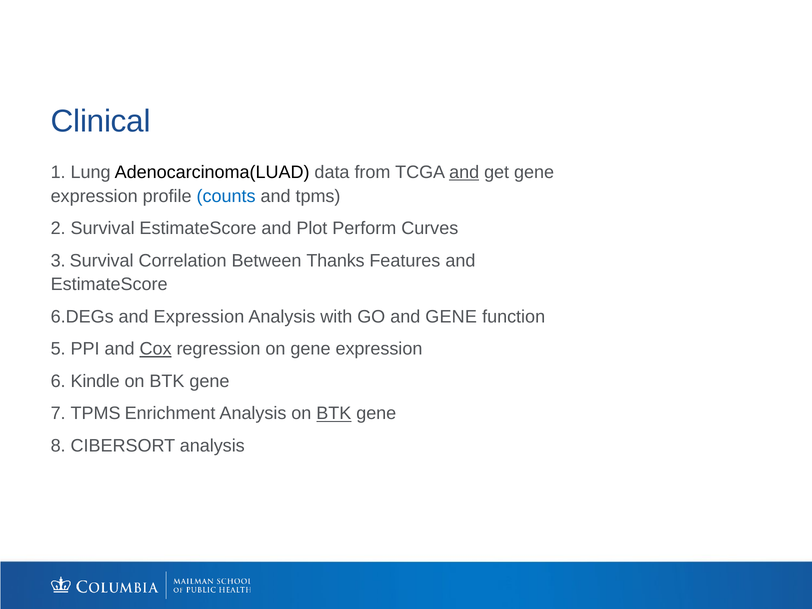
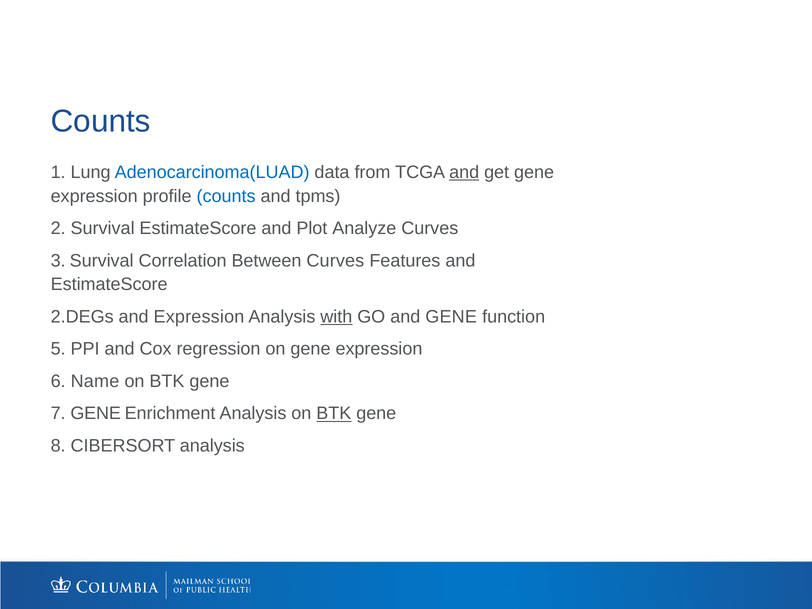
Clinical: Clinical -> Counts (101, 121)
Adenocarcinoma(LUAD colour: black -> blue (212, 172)
Perform: Perform -> Analyze (364, 228)
Between Thanks: Thanks -> Curves (335, 261)
6.DEGs: 6.DEGs -> 2.DEGs (82, 317)
with underline: none -> present (336, 317)
Cox underline: present -> none (156, 349)
Kindle: Kindle -> Name (95, 381)
7 TPMS: TPMS -> GENE (96, 414)
